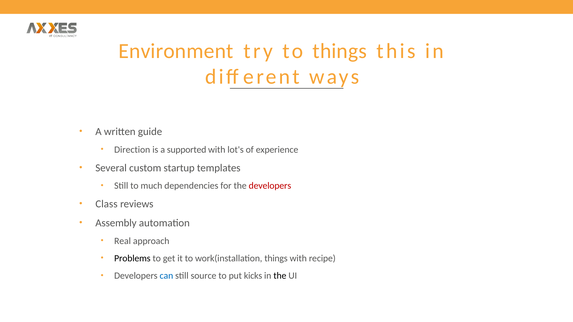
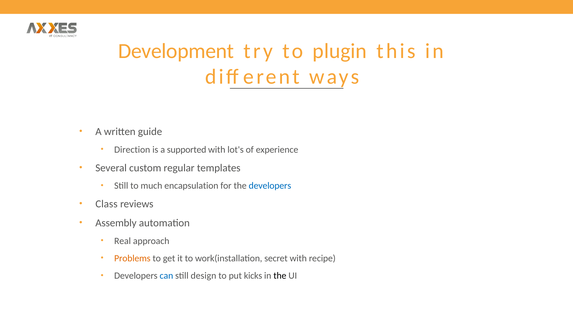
Environment: Environment -> Development (176, 51)
to things: things -> plugin (340, 51)
startup: startup -> regular (179, 168)
dependencies: dependencies -> encapsulation (191, 186)
developers colour: red -> blue (270, 186)
Problems colour: black -> orange (132, 259)
work(installation things: things -> secret (276, 259)
source: source -> design (203, 276)
